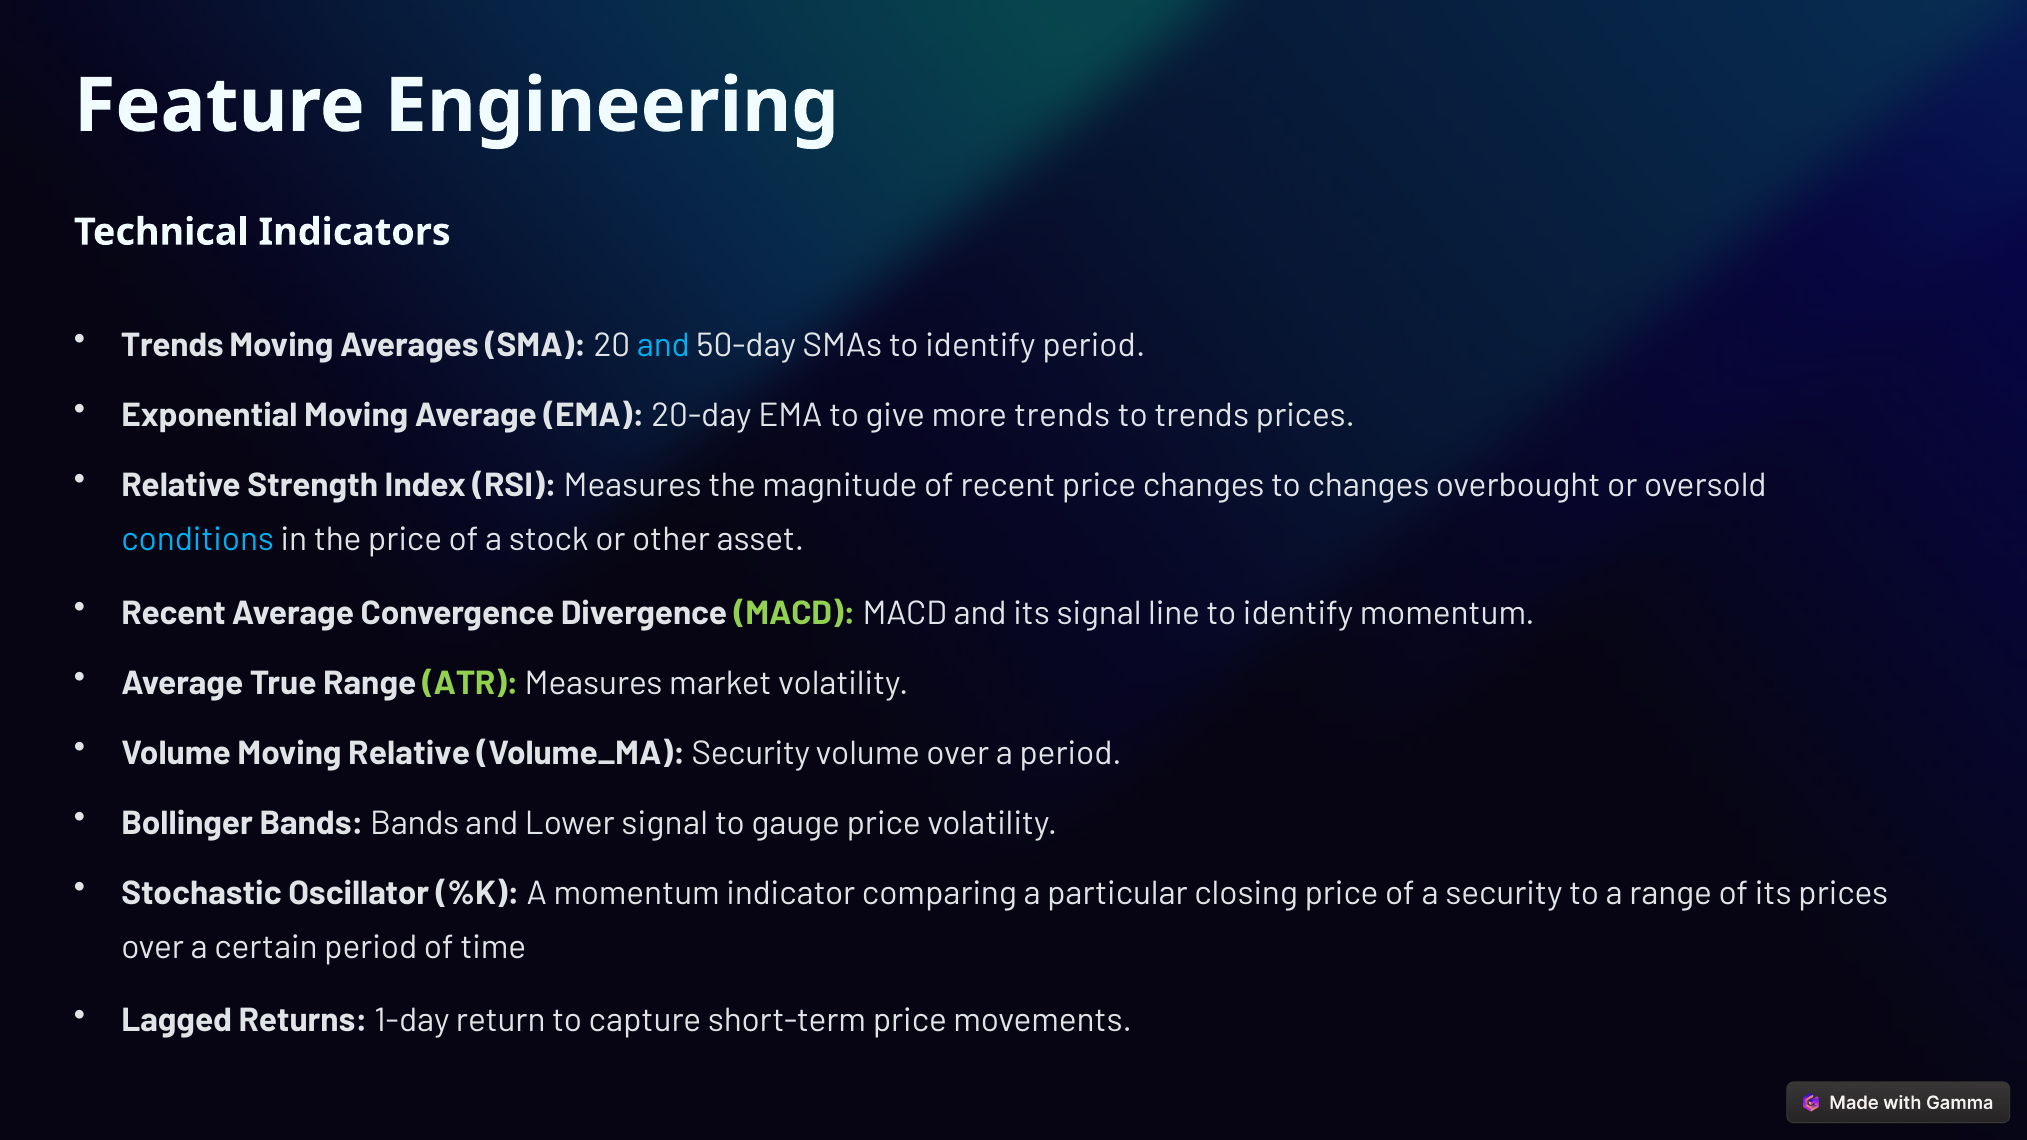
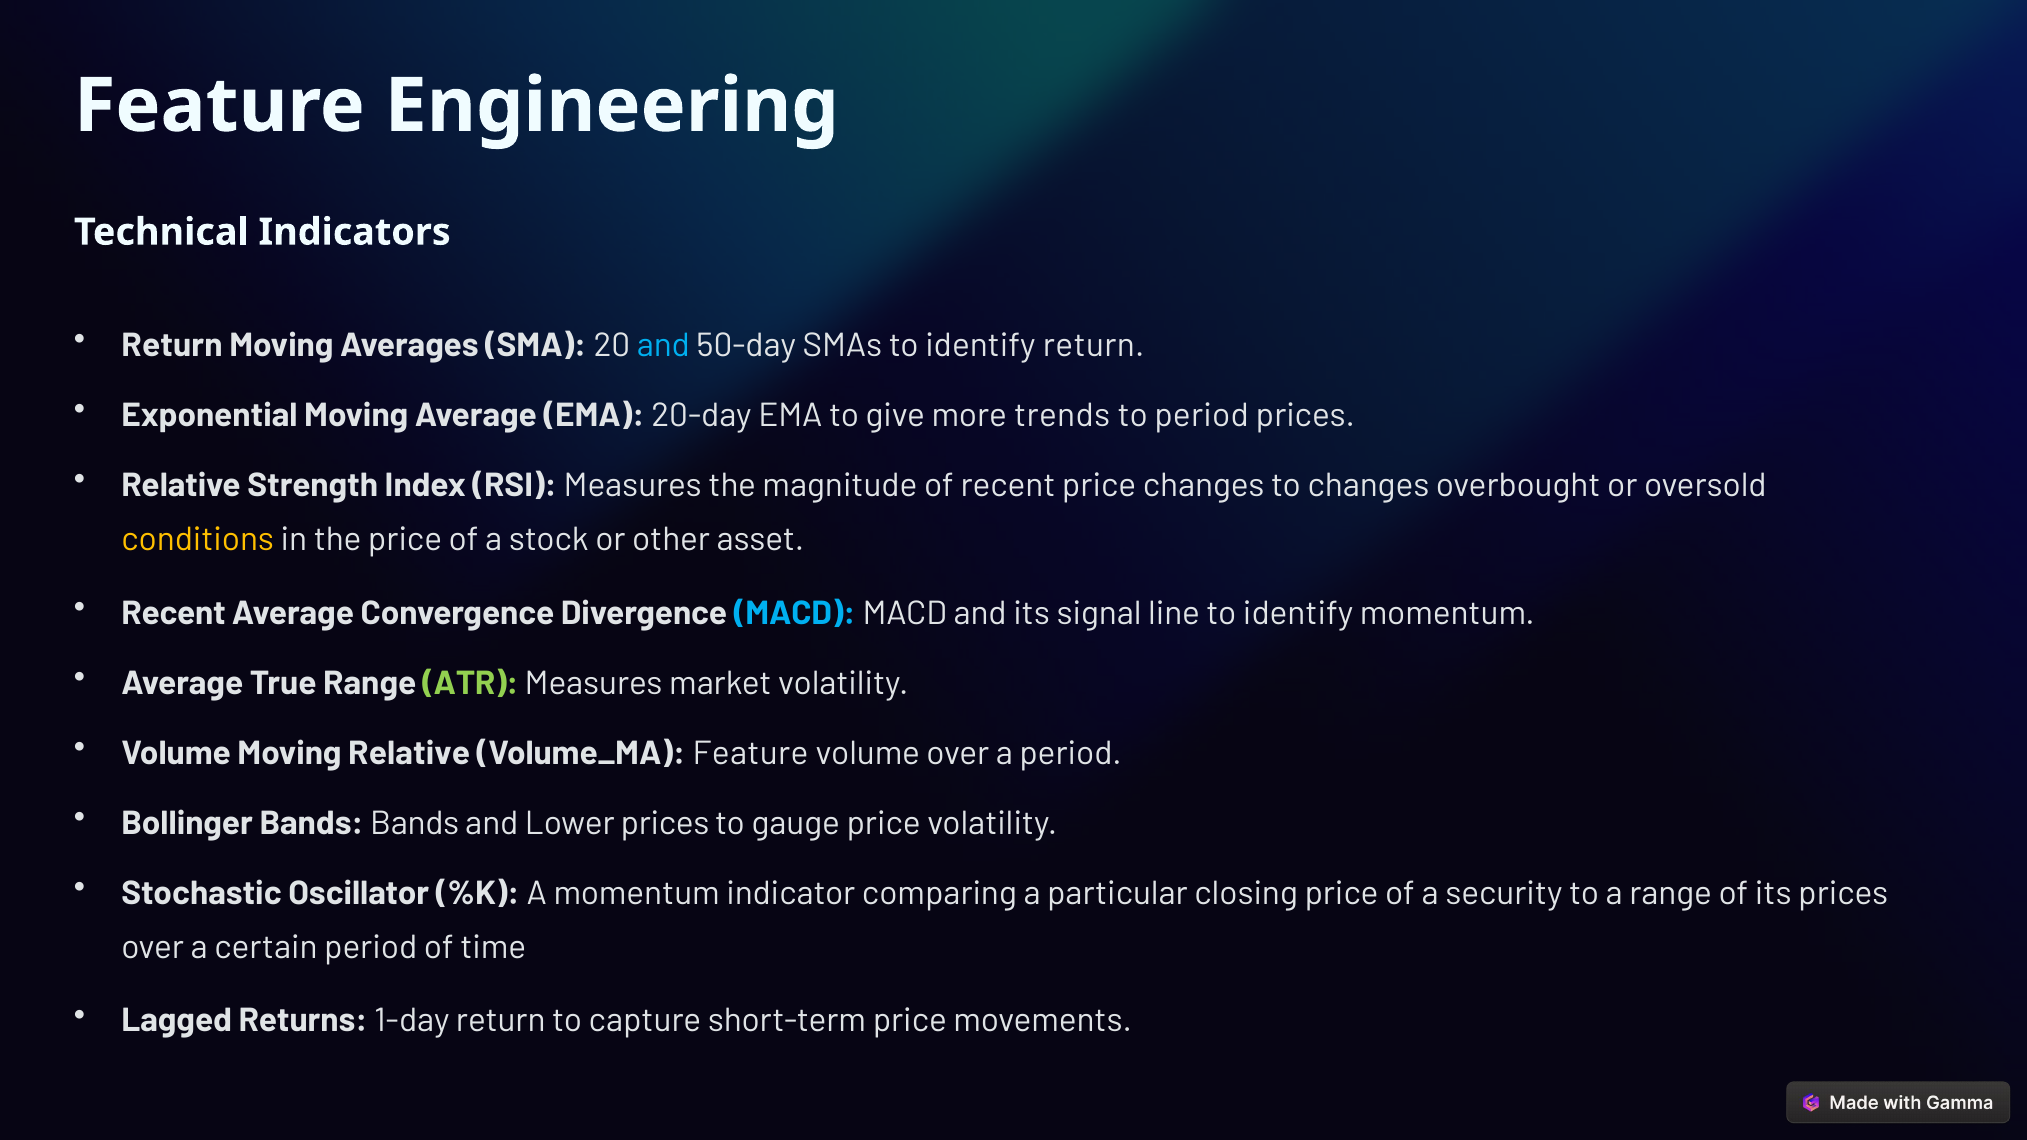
Trends: Trends -> Return (172, 345)
identify period: period -> return (1094, 345)
to trends: trends -> period (1202, 415)
conditions colour: light blue -> yellow (198, 540)
MACD colour: light green -> light blue (795, 613)
Volume_MA Security: Security -> Feature (751, 753)
Lower signal: signal -> prices (665, 823)
